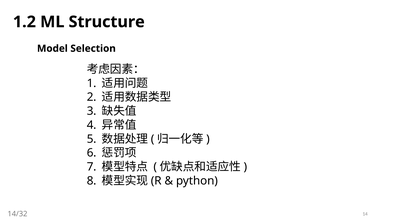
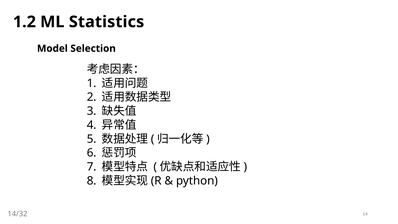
Structure: Structure -> Statistics (107, 22)
